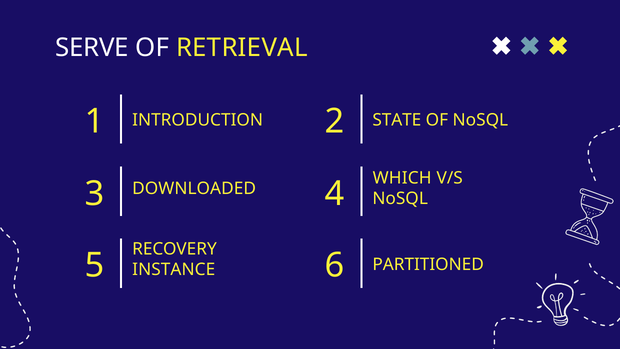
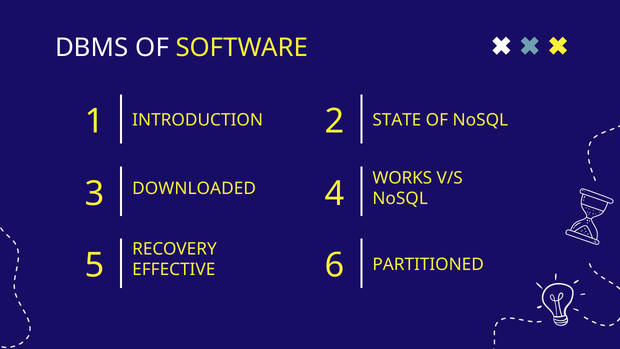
SERVE: SERVE -> DBMS (92, 47)
RETRIEVAL: RETRIEVAL -> SOFTWARE (242, 47)
WHICH: WHICH -> WORKS (402, 178)
INSTANCE: INSTANCE -> EFFECTIVE (174, 270)
